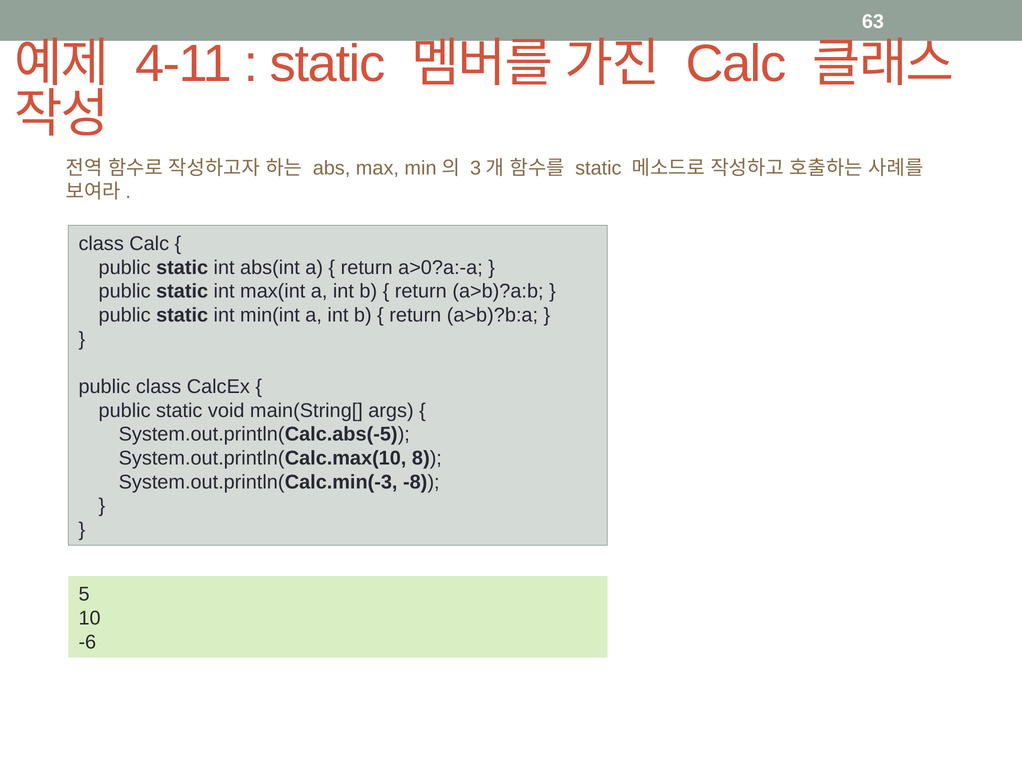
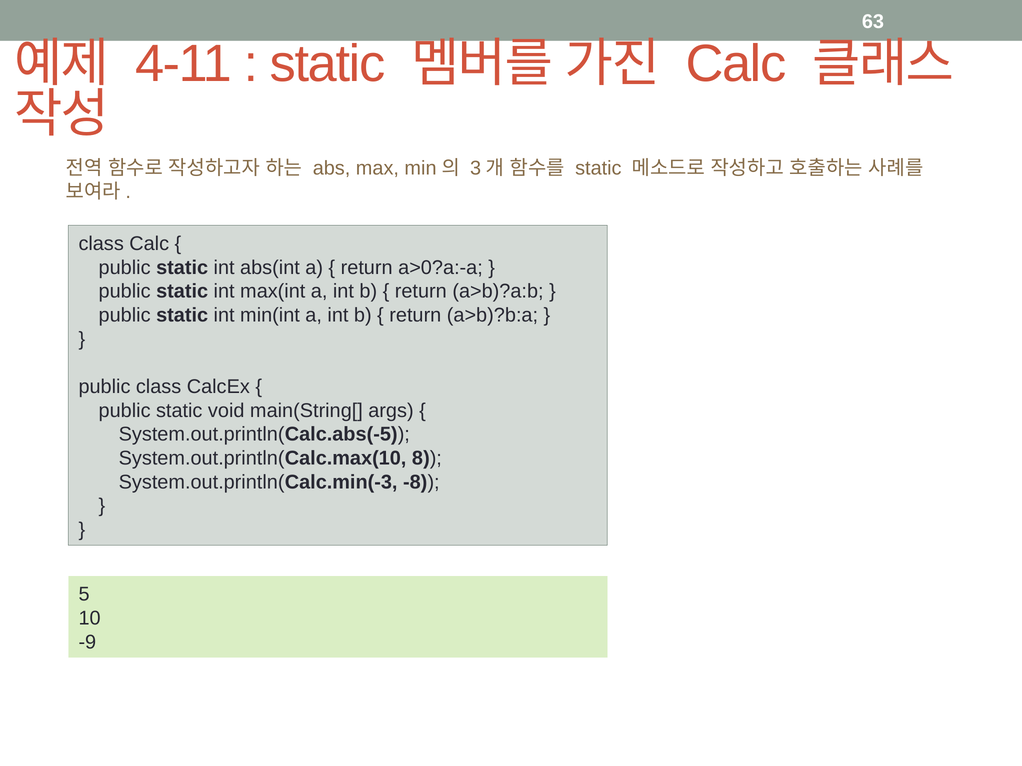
-6: -6 -> -9 (87, 642)
